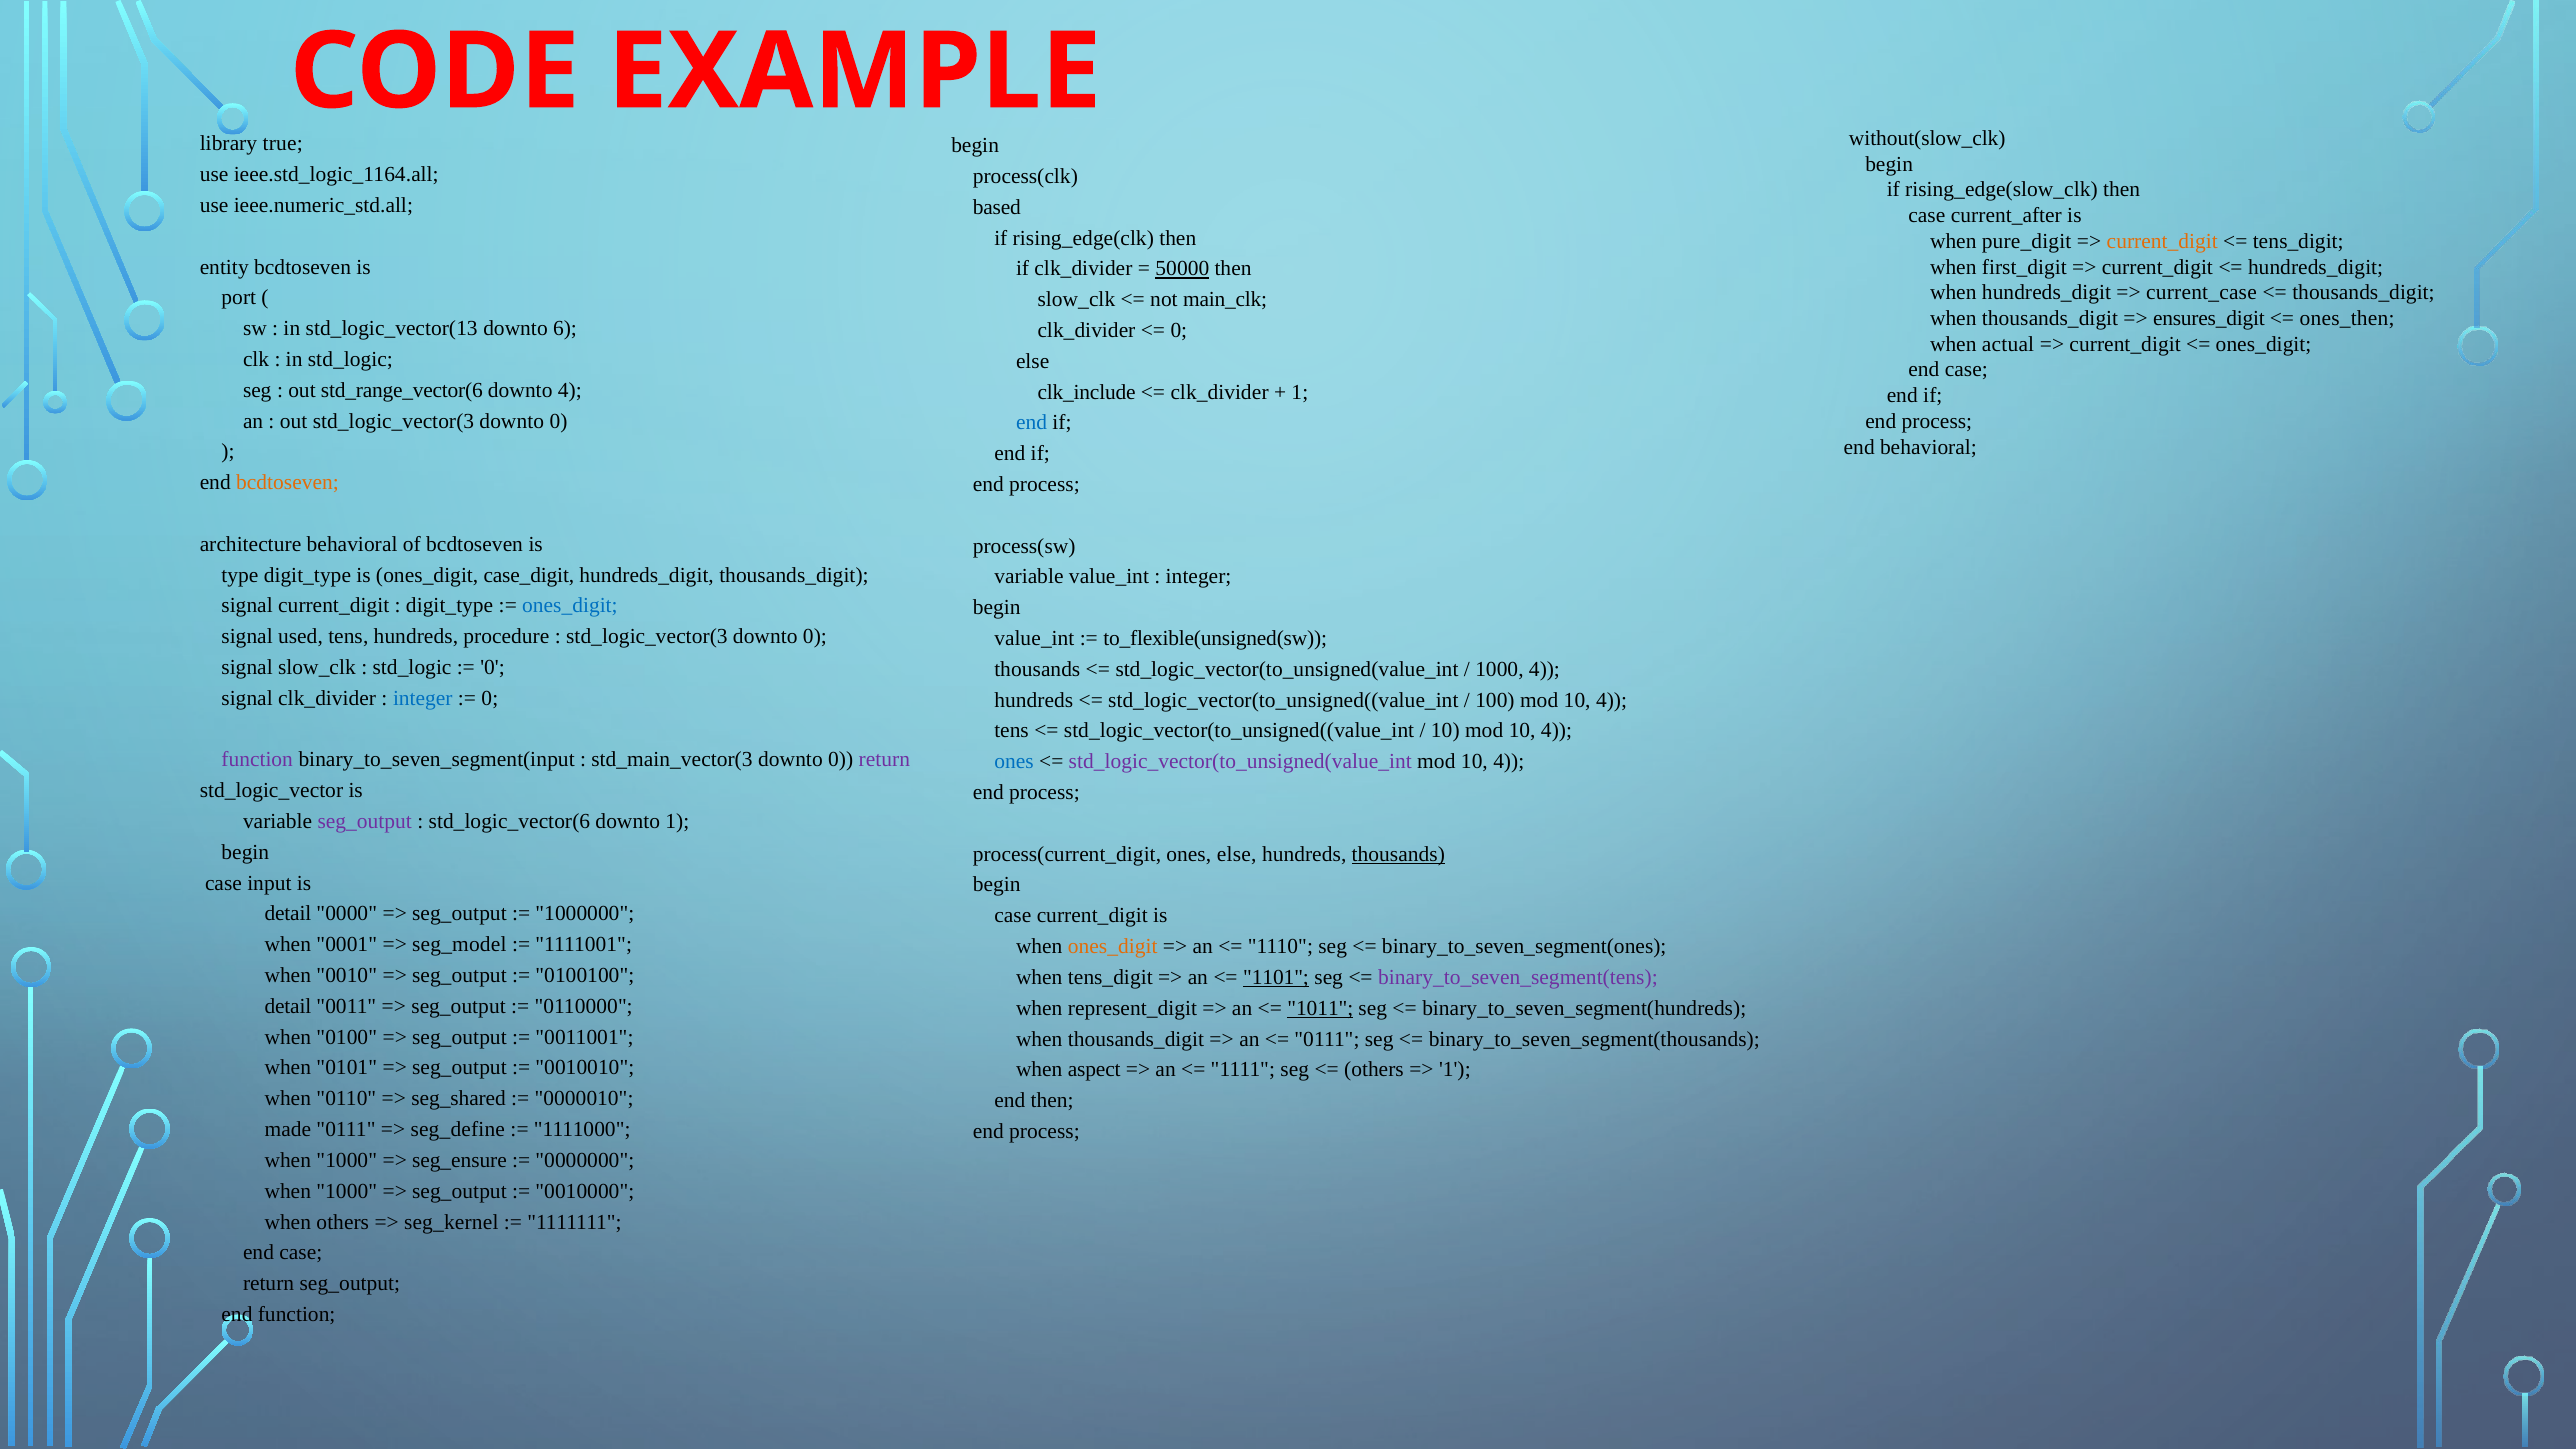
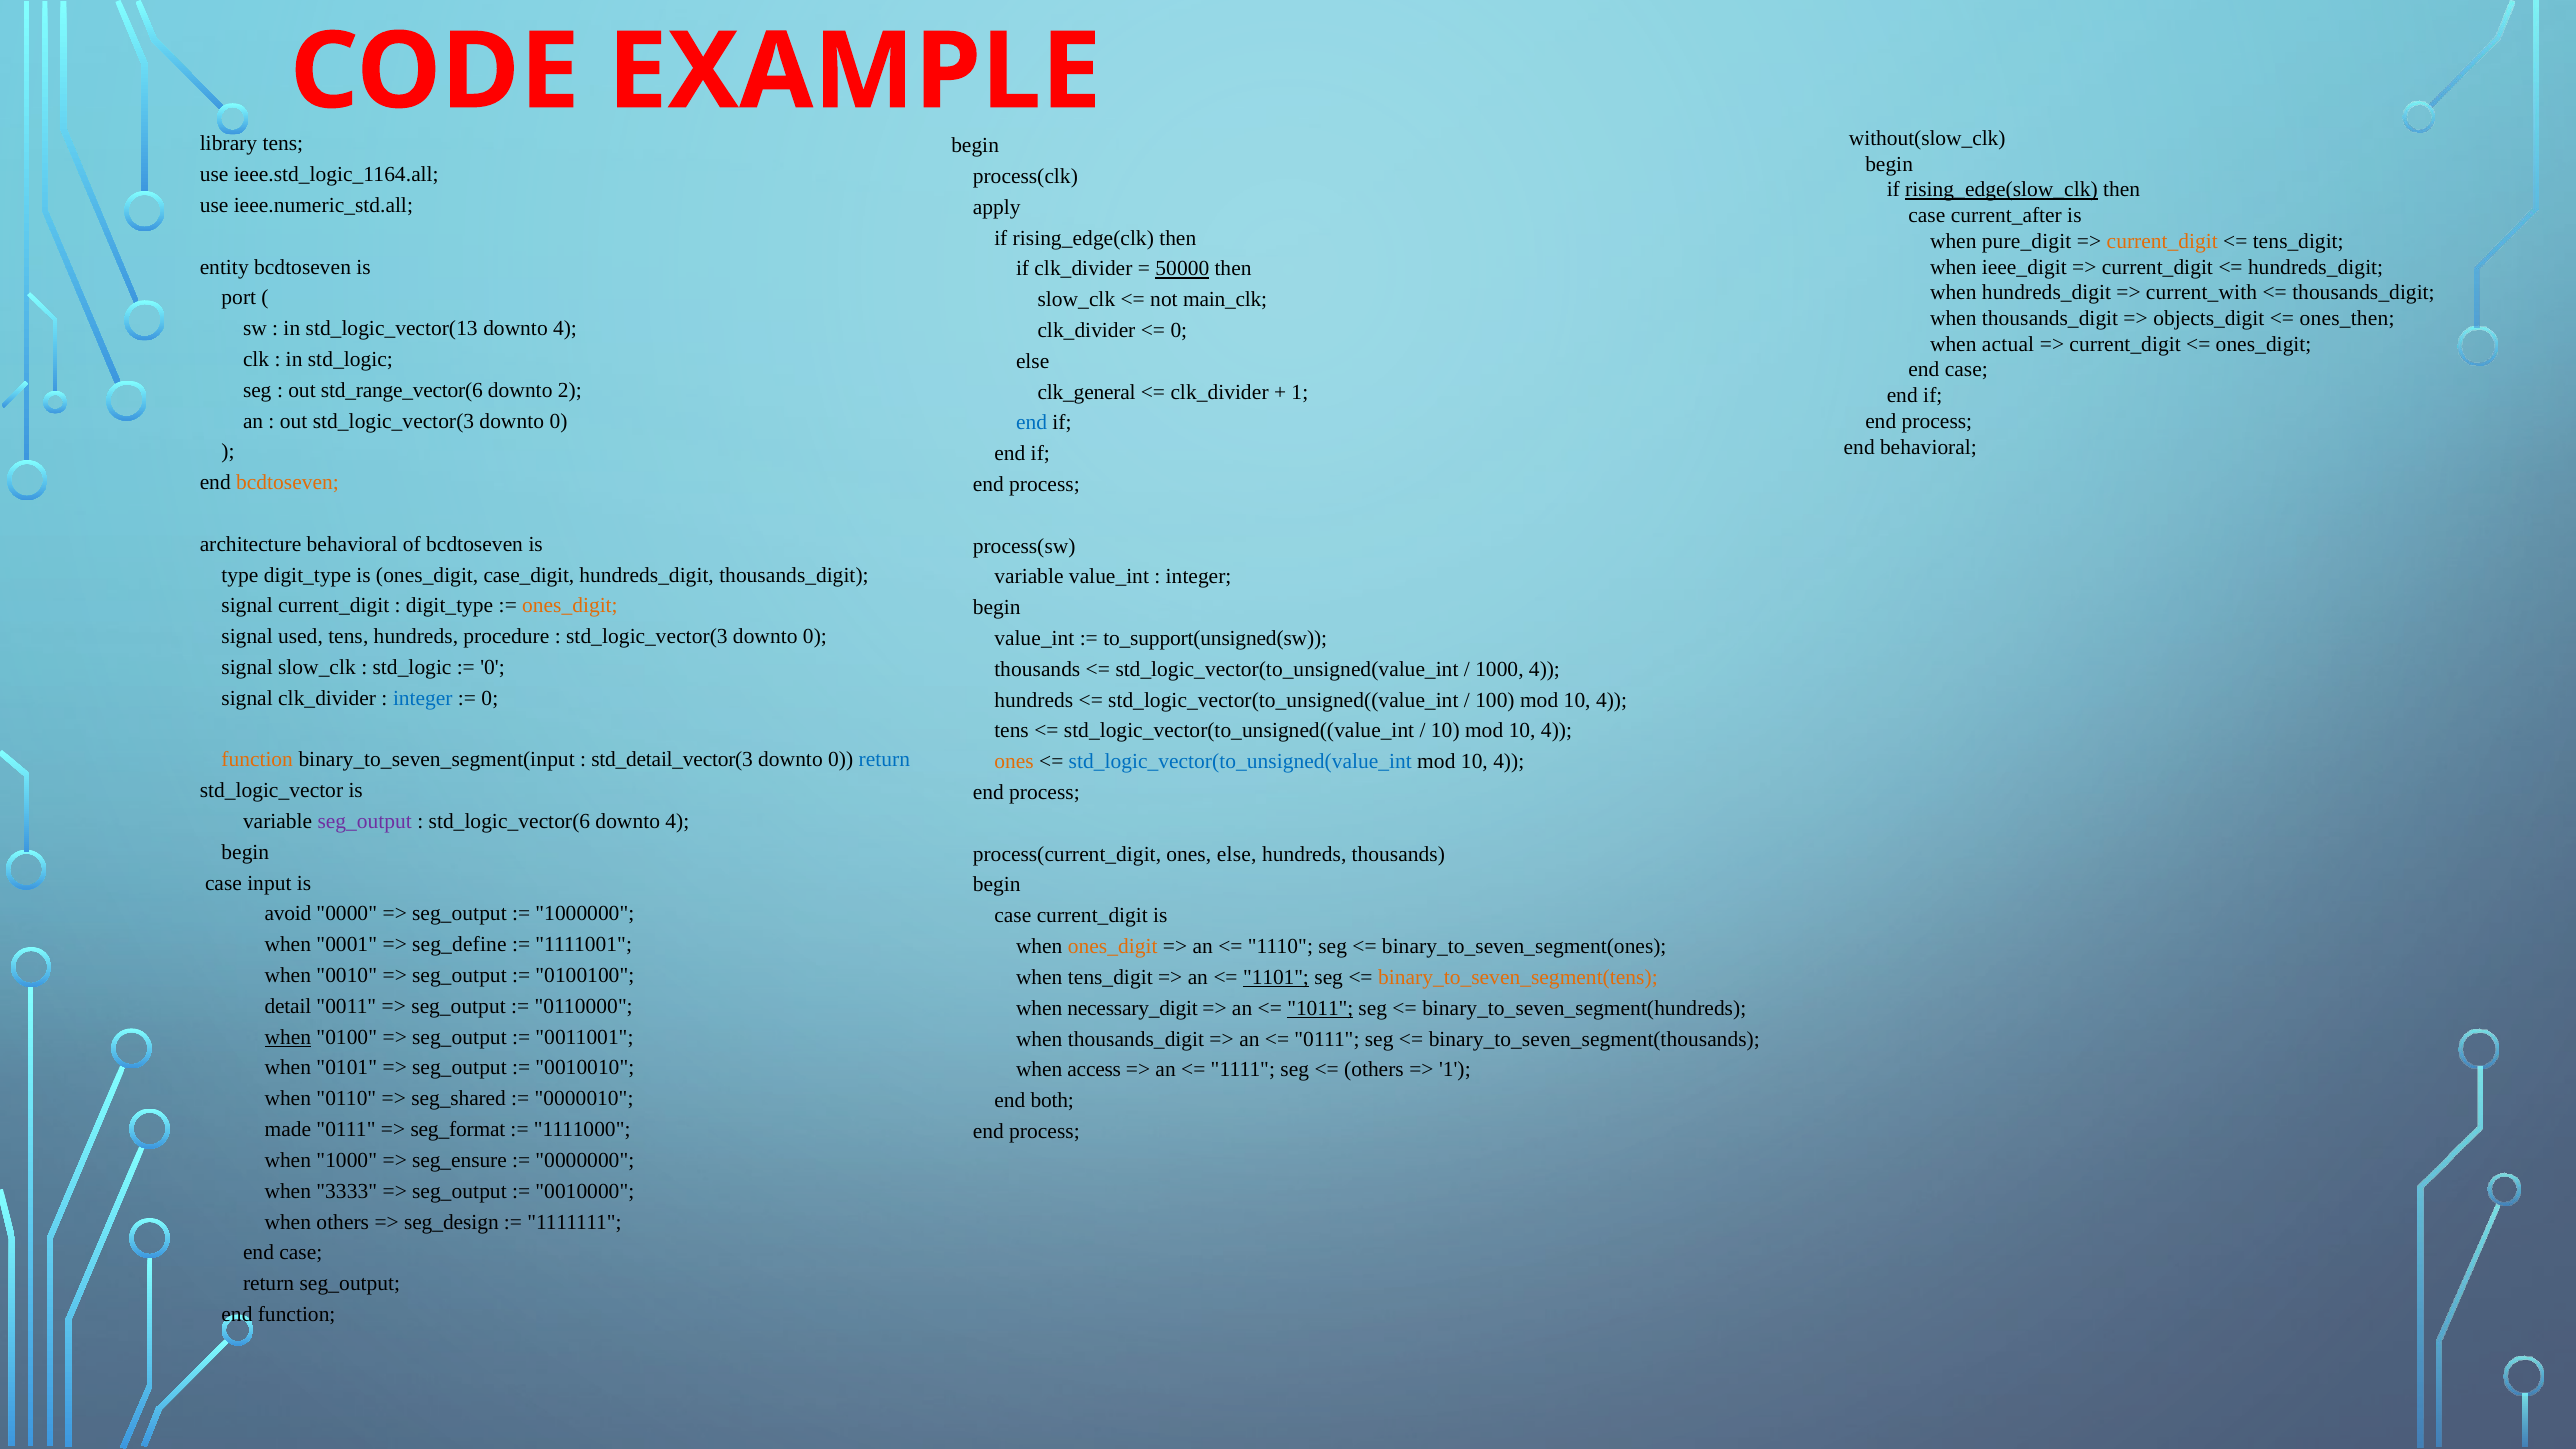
library true: true -> tens (283, 144)
rising_edge(slow_clk underline: none -> present (2001, 190)
based: based -> apply (997, 207)
first_digit: first_digit -> ieee_digit (2024, 267)
current_case: current_case -> current_with (2202, 293)
ensures_digit: ensures_digit -> objects_digit (2209, 318)
std_logic_vector(13 downto 6: 6 -> 4 (565, 329)
downto 4: 4 -> 2 (570, 390)
clk_include: clk_include -> clk_general (1087, 392)
ones_digit colour: blue -> orange (570, 606)
to_flexible(unsigned(sw: to_flexible(unsigned(sw -> to_support(unsigned(sw (1215, 638)
function colour: purple -> orange (257, 760)
std_main_vector(3: std_main_vector(3 -> std_detail_vector(3 (672, 760)
return colour: purple -> blue (884, 760)
ones colour: blue -> orange (1014, 762)
std_logic_vector(to_unsigned(value_int colour: purple -> blue (1240, 762)
std_logic_vector(6 downto 1: 1 -> 4 (677, 821)
thousands underline: present -> none (1398, 854)
detail: detail -> avoid (288, 914)
seg_model: seg_model -> seg_define (459, 945)
binary_to_seven_segment(tens colour: purple -> orange (1518, 977)
represent_digit: represent_digit -> necessary_digit (1133, 1008)
when underline: none -> present (288, 1037)
aspect: aspect -> access (1094, 1070)
end then: then -> both (1052, 1101)
seg_define: seg_define -> seg_format (458, 1130)
1000: 1000 -> 3333 (347, 1191)
seg_kernel: seg_kernel -> seg_design (451, 1222)
